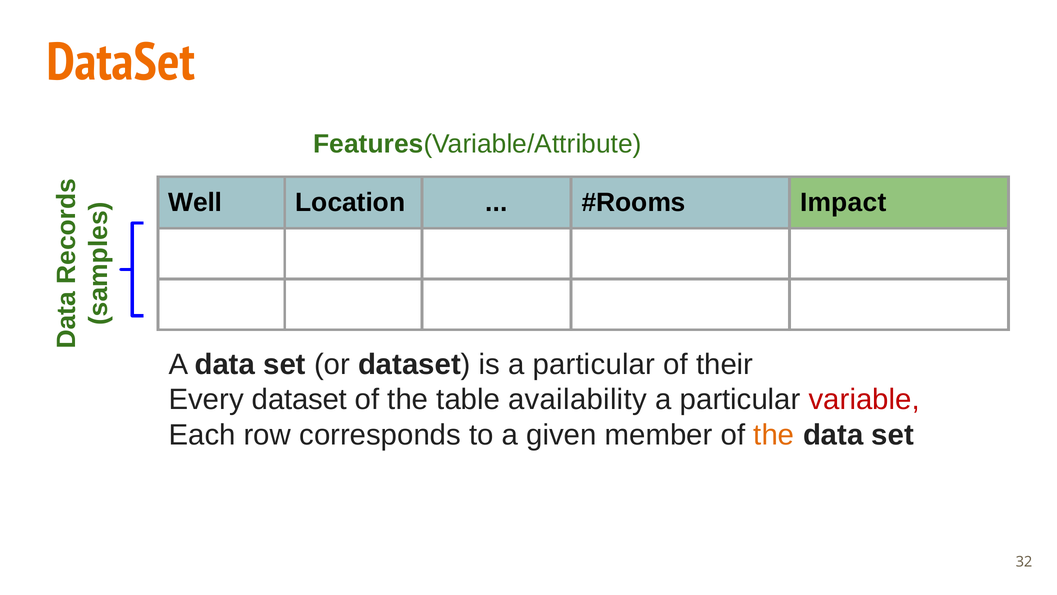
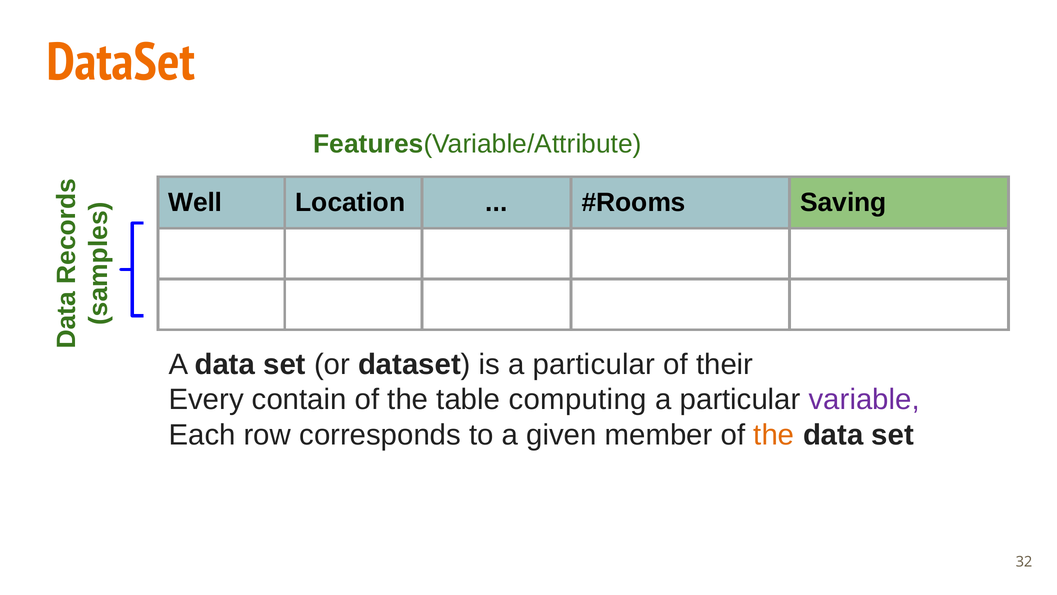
Impact: Impact -> Saving (843, 202)
Every dataset: dataset -> contain (299, 399)
availability: availability -> computing (578, 399)
variable colour: red -> purple (864, 399)
